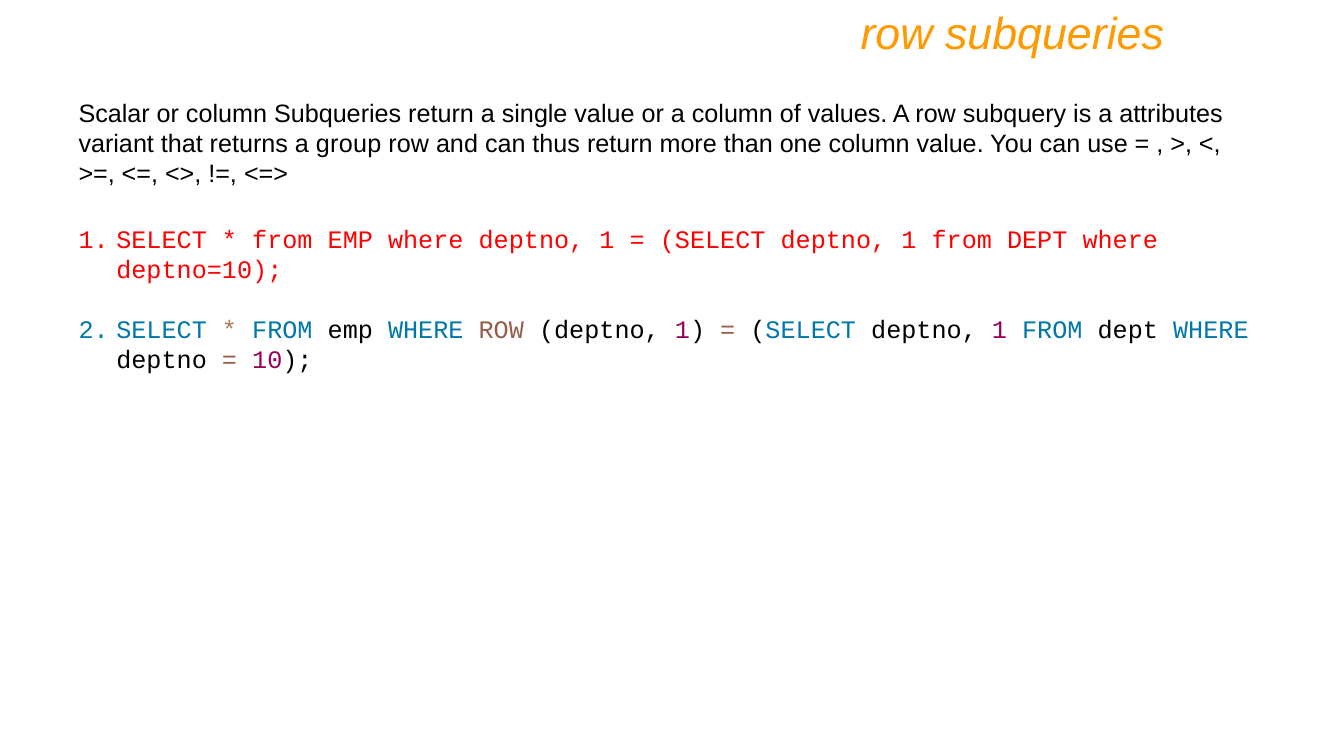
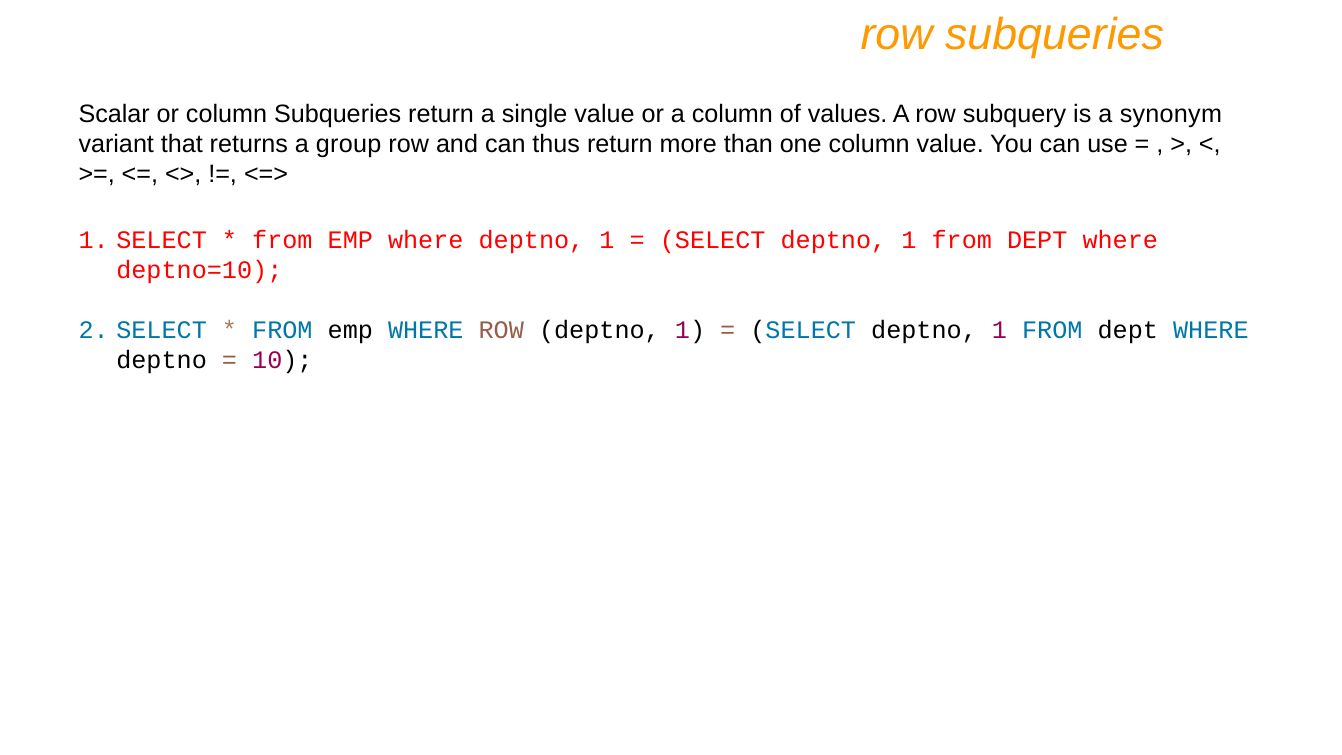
attributes: attributes -> synonym (1171, 114)
